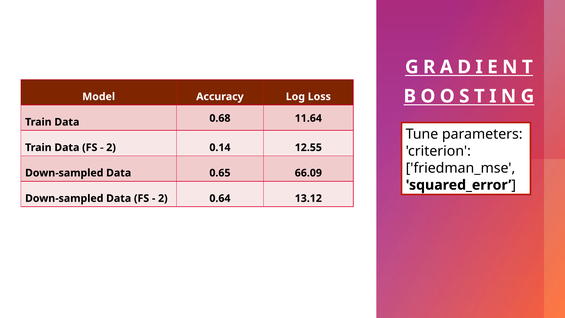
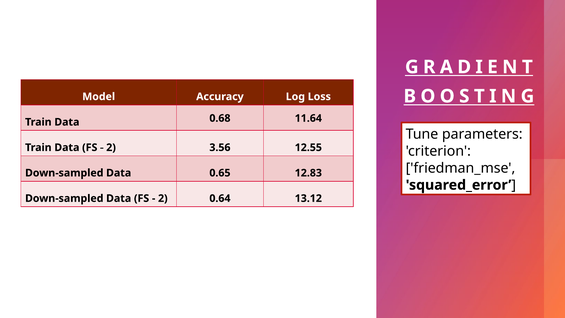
0.14: 0.14 -> 3.56 (220, 147)
66.09: 66.09 -> 12.83 (308, 173)
